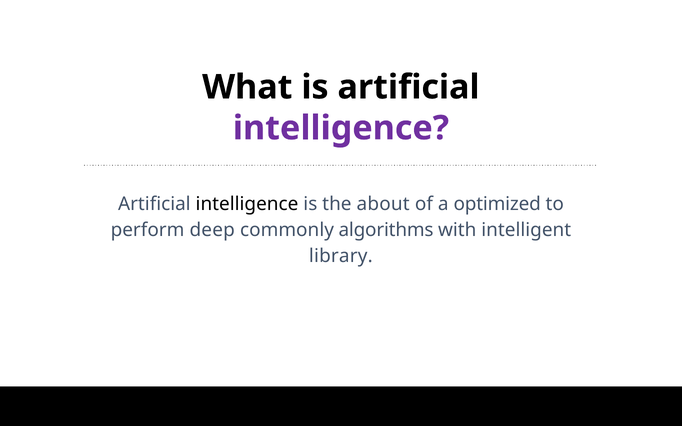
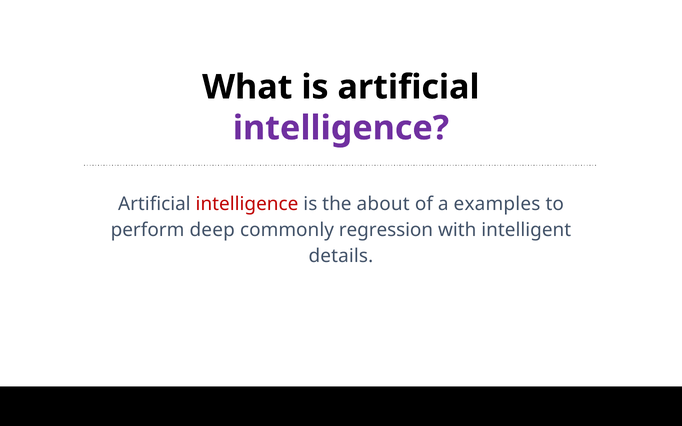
intelligence colour: black -> red (247, 204)
optimized: optimized -> examples (497, 204)
algorithms: algorithms -> regression (386, 230)
library: library -> details (341, 256)
